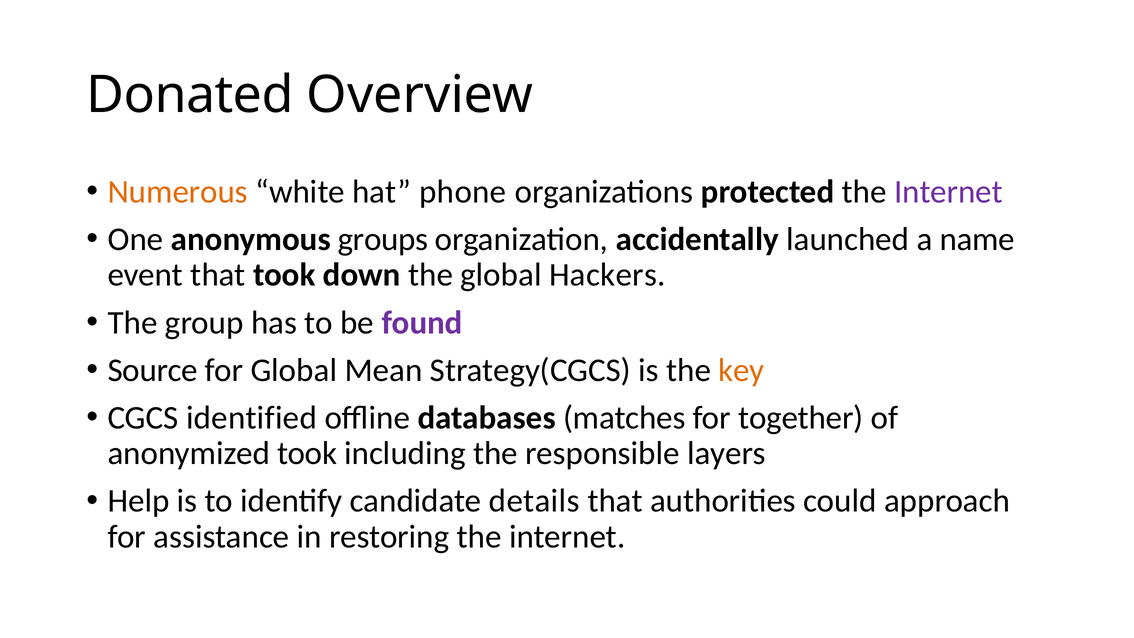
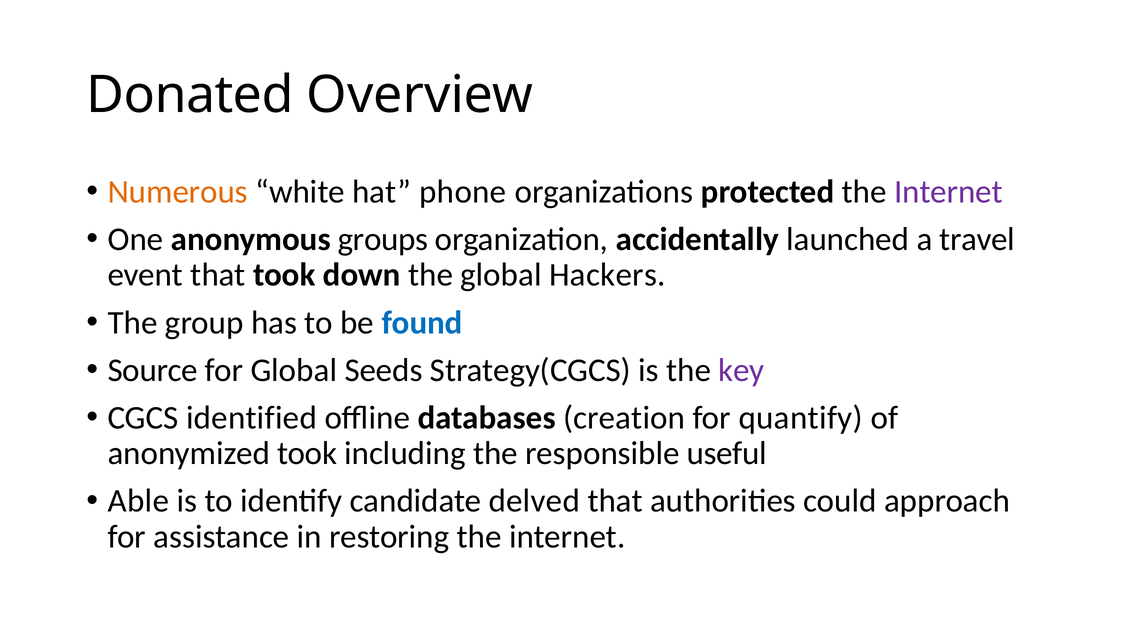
name: name -> travel (977, 239)
found colour: purple -> blue (422, 323)
Mean: Mean -> Seeds (384, 370)
key colour: orange -> purple (741, 370)
matches: matches -> creation (624, 418)
together: together -> quantify (801, 418)
layers: layers -> useful (727, 453)
Help: Help -> Able (138, 501)
details: details -> delved (534, 501)
